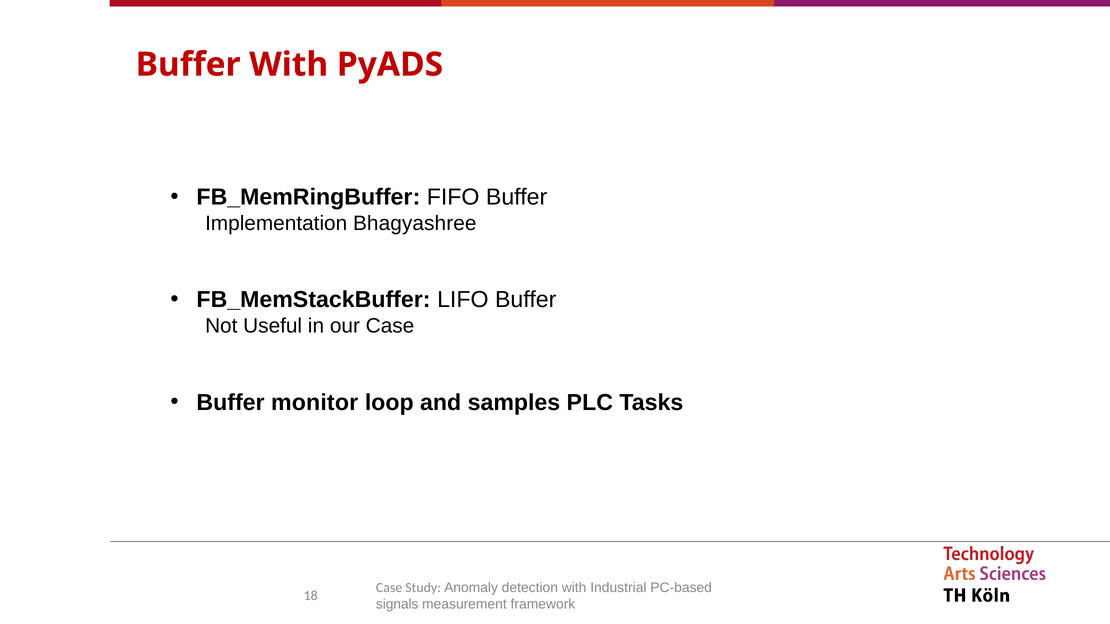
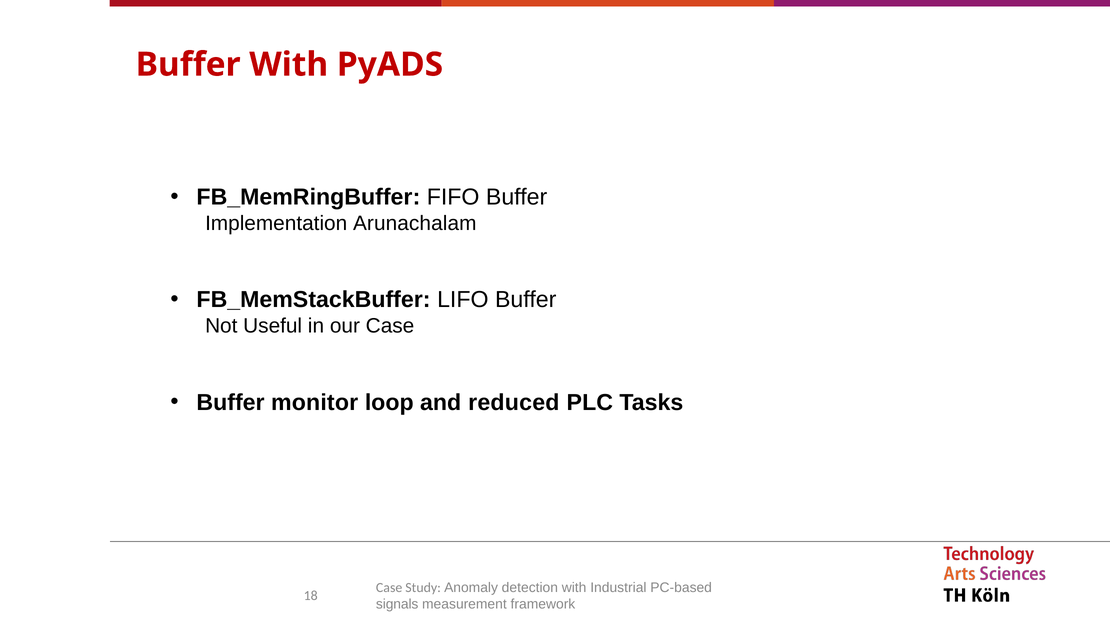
Bhagyashree: Bhagyashree -> Arunachalam (415, 224)
samples: samples -> reduced (514, 403)
